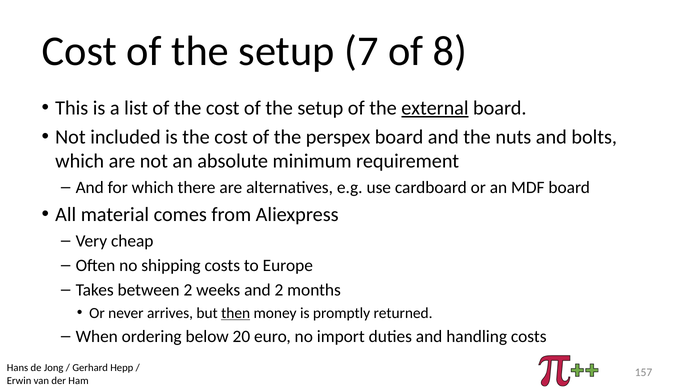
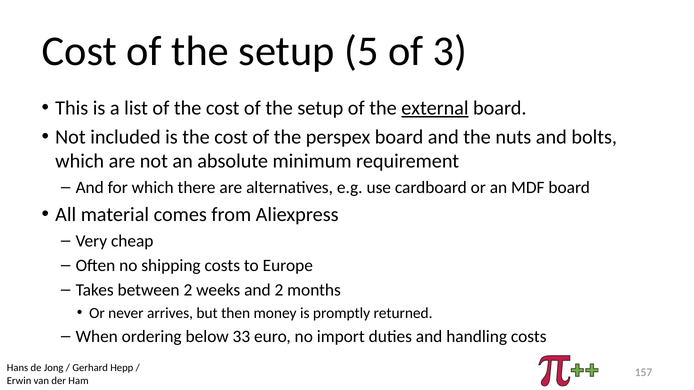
7: 7 -> 5 (361, 51)
8: 8 -> 3 (450, 51)
then underline: present -> none (236, 313)
20: 20 -> 33 (241, 337)
